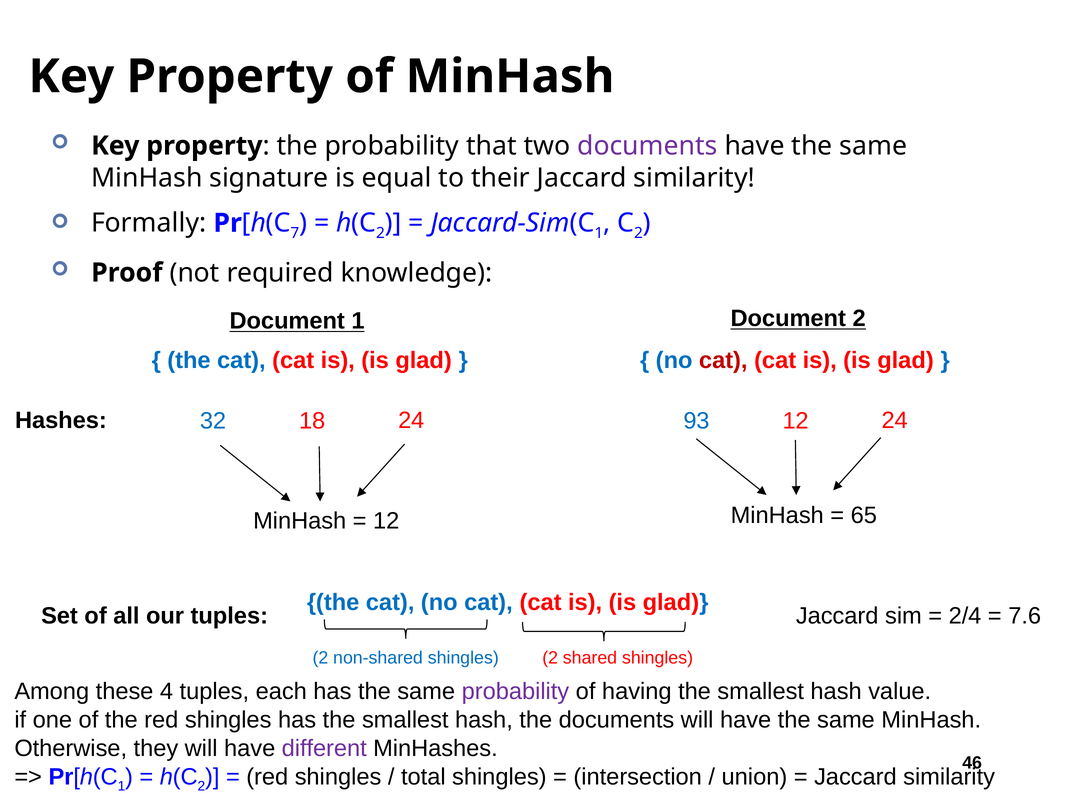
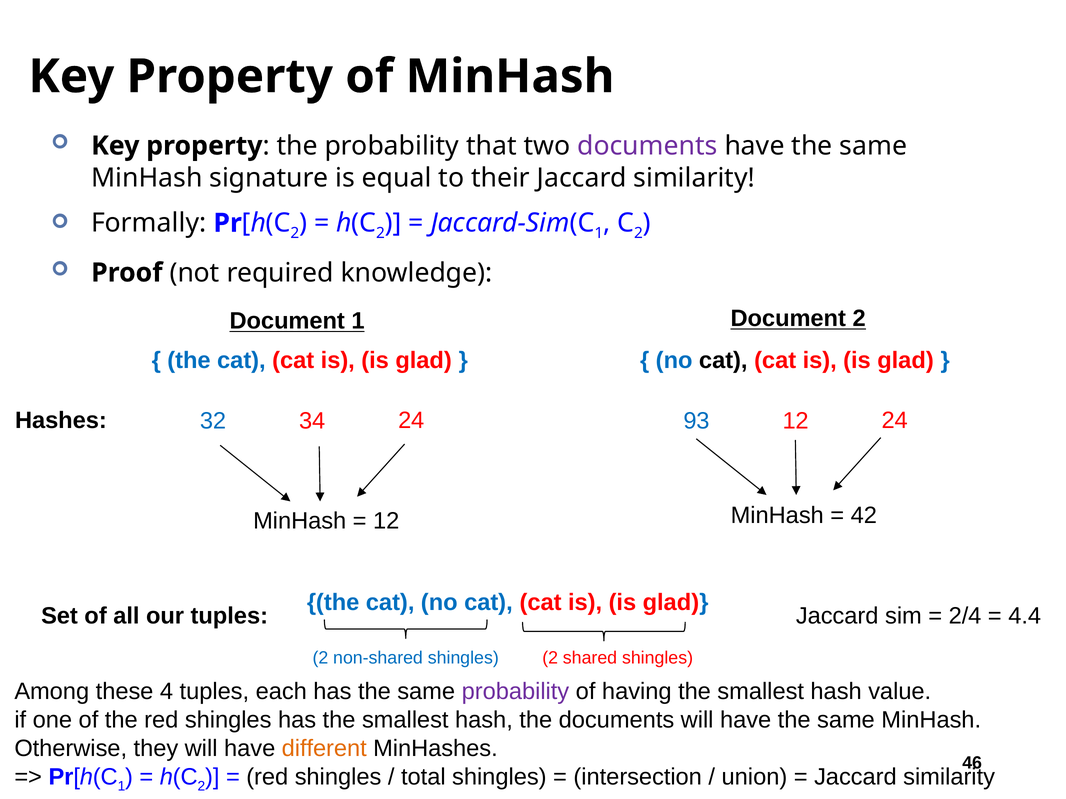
7: 7 -> 2 (295, 234)
cat colour: red -> black (723, 361)
18: 18 -> 34 (312, 421)
65: 65 -> 42 (864, 516)
7.6: 7.6 -> 4.4 (1025, 616)
different colour: purple -> orange (324, 749)
